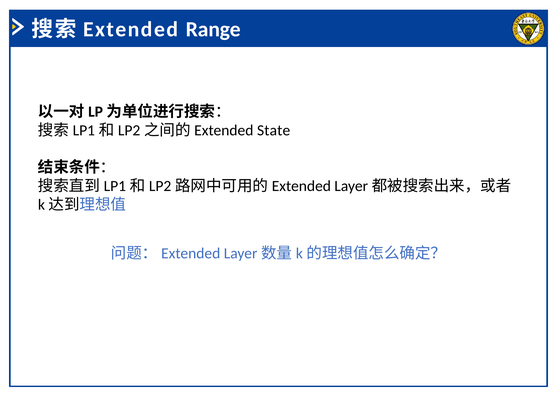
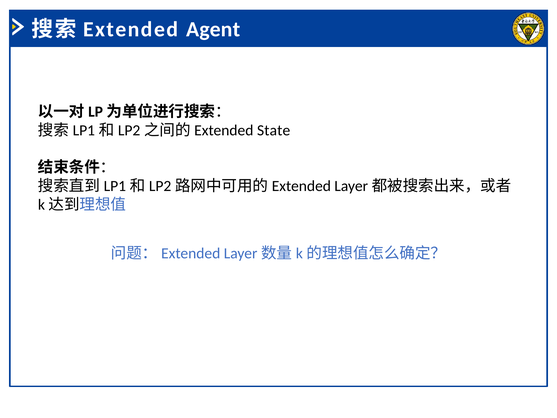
Range: Range -> Agent (213, 29)
